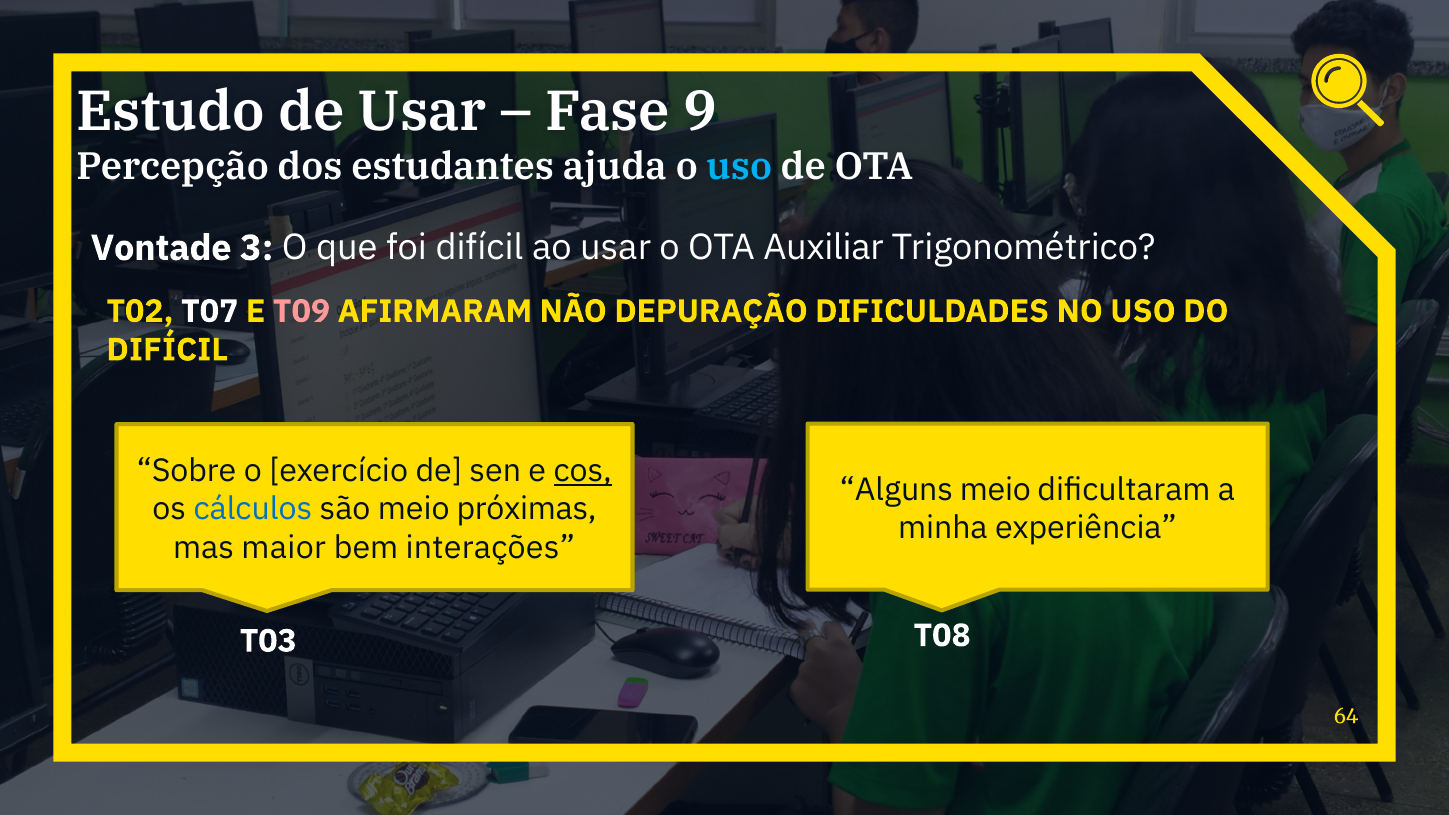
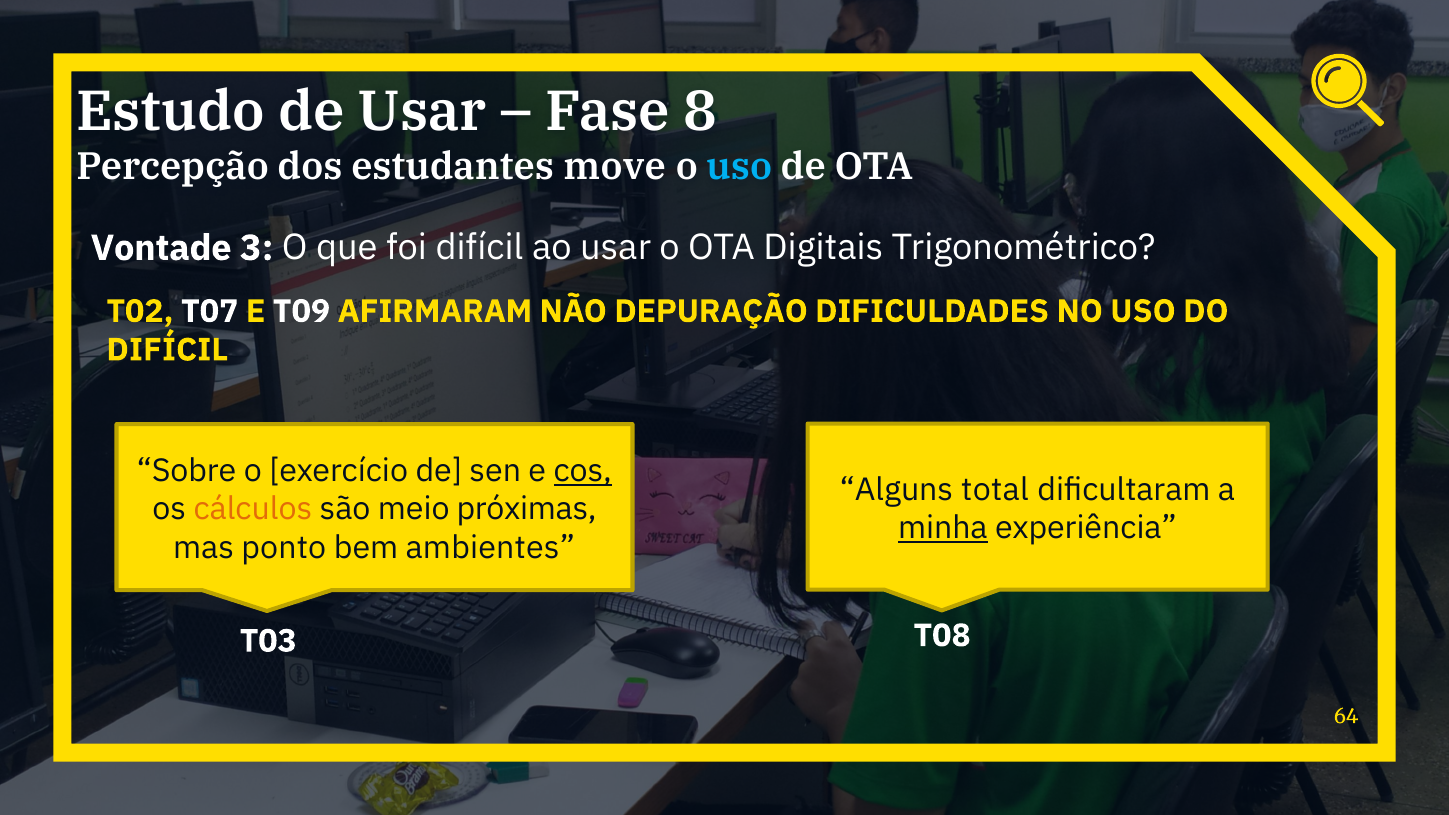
9: 9 -> 8 (700, 112)
ajuda: ajuda -> move (615, 167)
Auxiliar: Auxiliar -> Digitais (823, 248)
T09 colour: pink -> white (301, 311)
Alguns meio: meio -> total (995, 490)
cálculos colour: blue -> orange (253, 509)
minha underline: none -> present (943, 528)
maior: maior -> ponto (284, 548)
interações: interações -> ambientes (490, 548)
